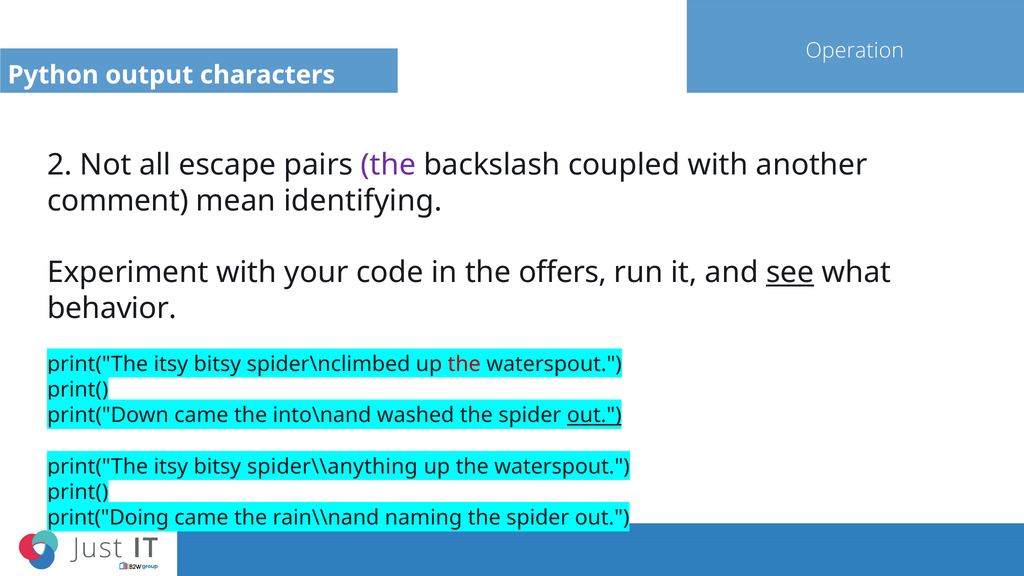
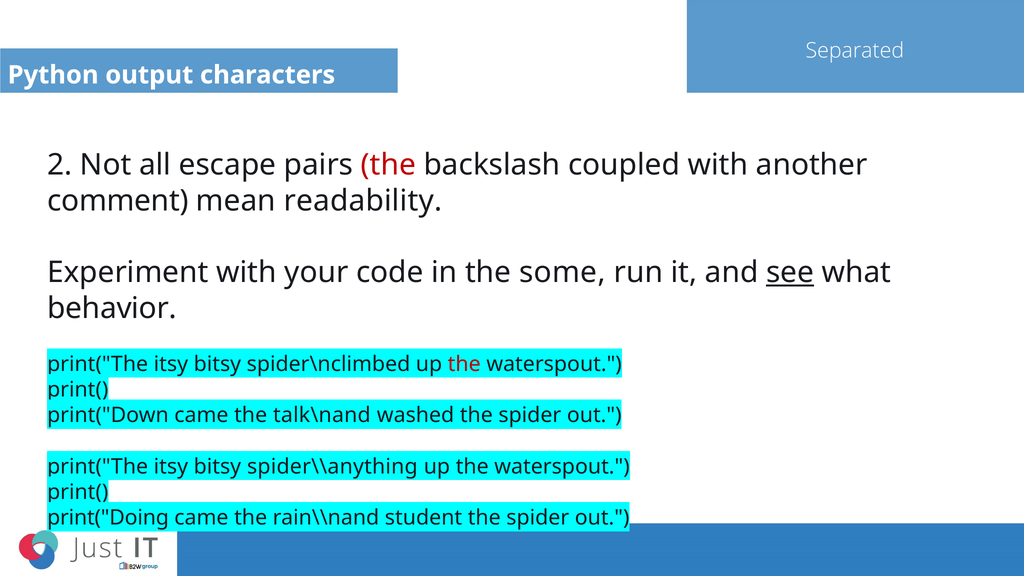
Operation: Operation -> Separated (855, 51)
the colour: purple -> red (388, 165)
identifying: identifying -> readability (363, 201)
offers: offers -> some (562, 273)
into\nand: into\nand -> talk\nand (322, 415)
out underline: present -> none (594, 415)
naming: naming -> student (423, 518)
